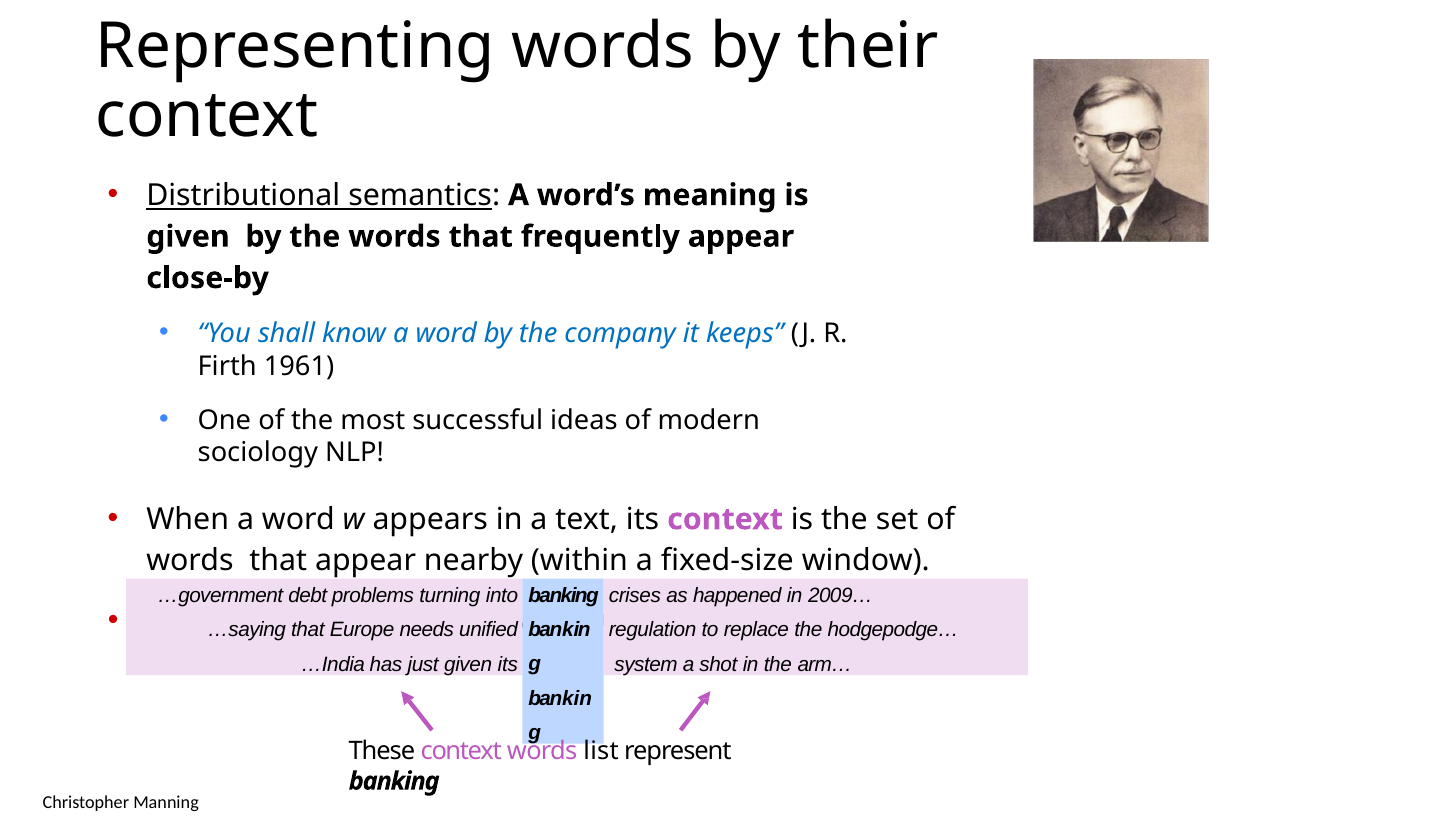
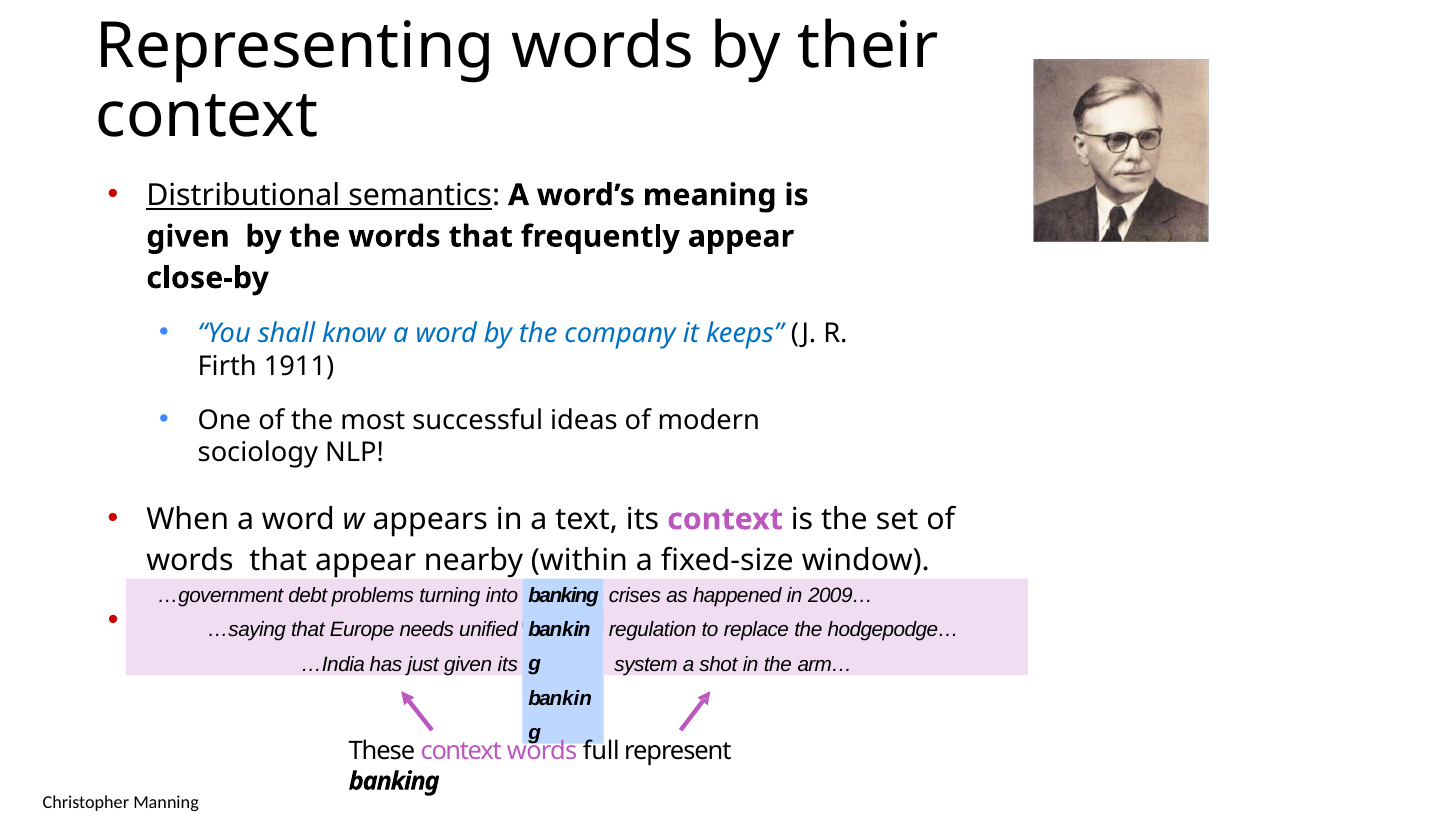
1961: 1961 -> 1911 (299, 366)
list: list -> full (601, 751)
